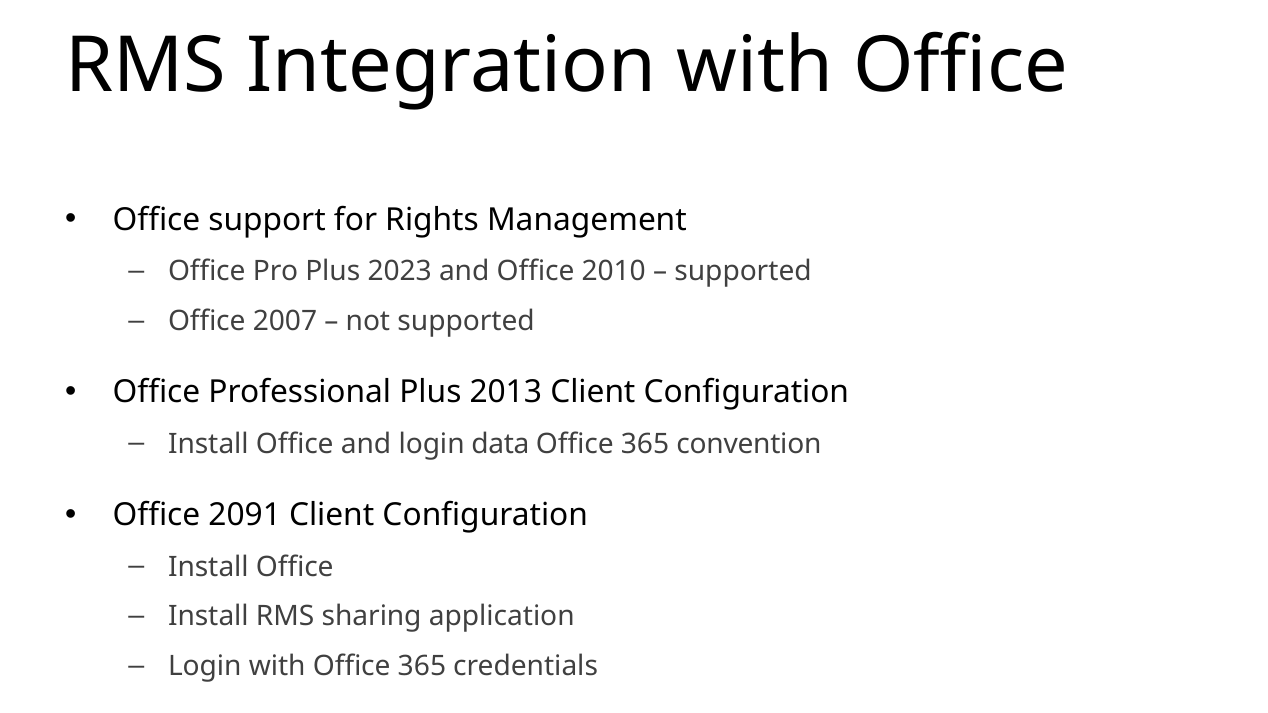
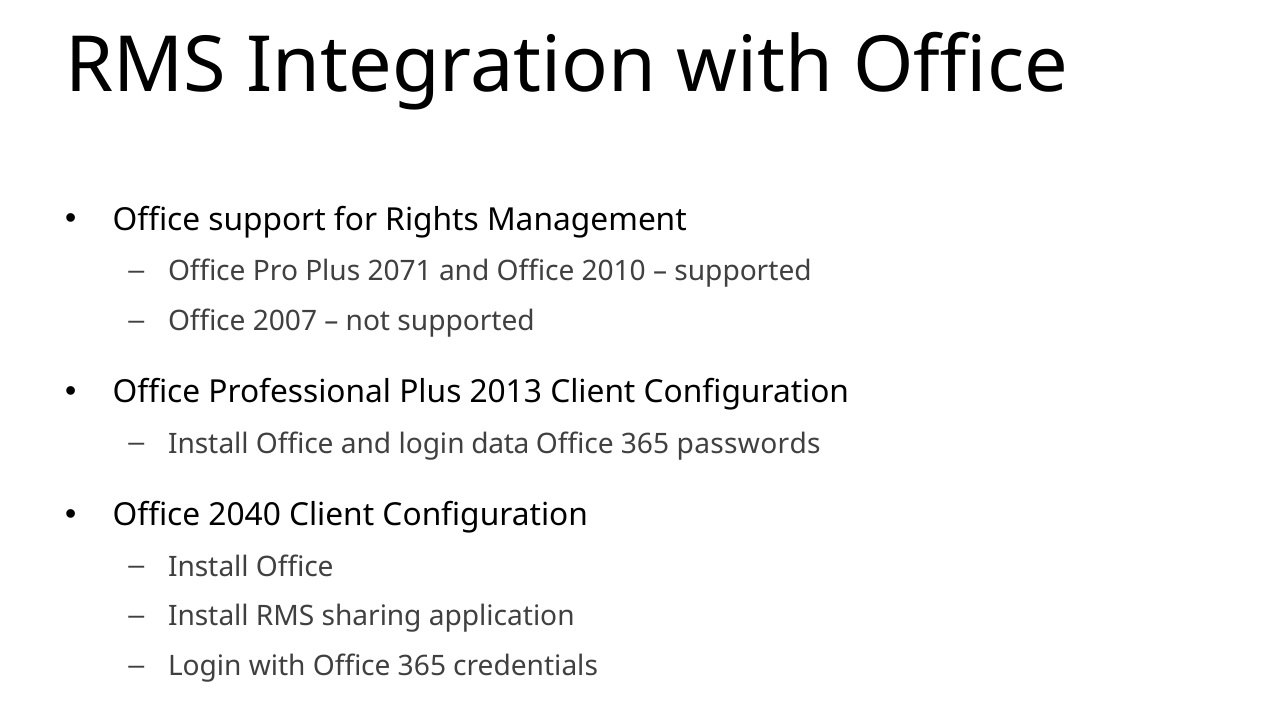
2023: 2023 -> 2071 (400, 272)
convention: convention -> passwords (749, 444)
2091: 2091 -> 2040 (245, 516)
